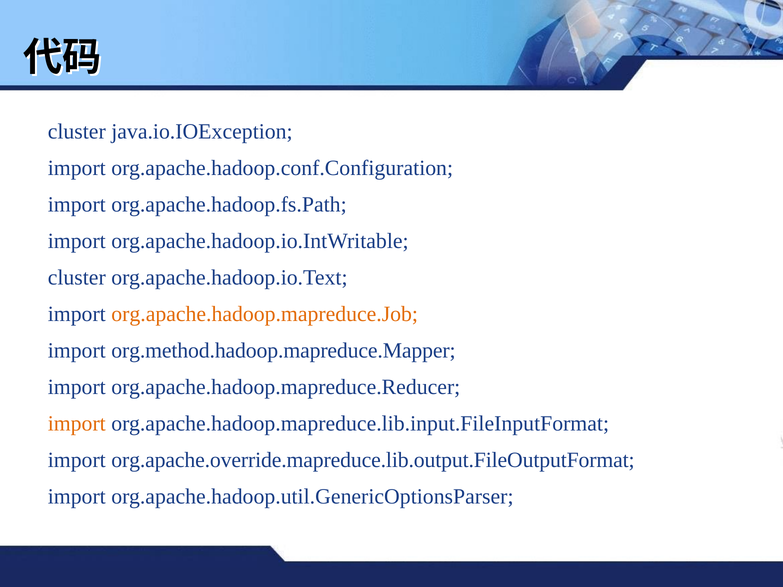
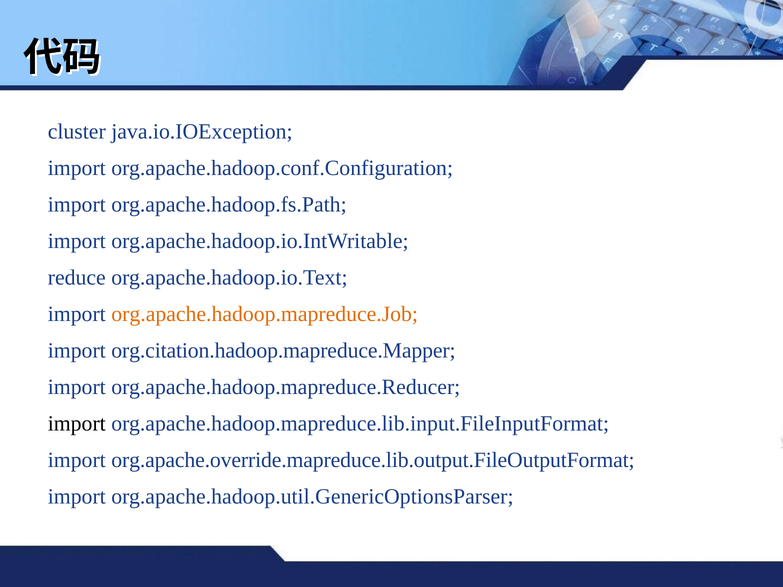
cluster: cluster -> reduce (77, 278)
org.method.hadoop.mapreduce.Mapper: org.method.hadoop.mapreduce.Mapper -> org.citation.hadoop.mapreduce.Mapper (283, 351)
import colour: orange -> black (77, 424)
